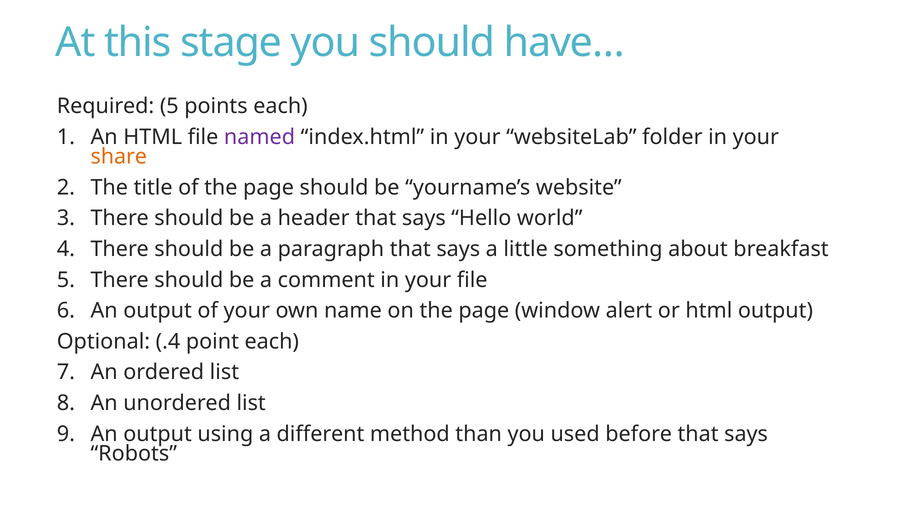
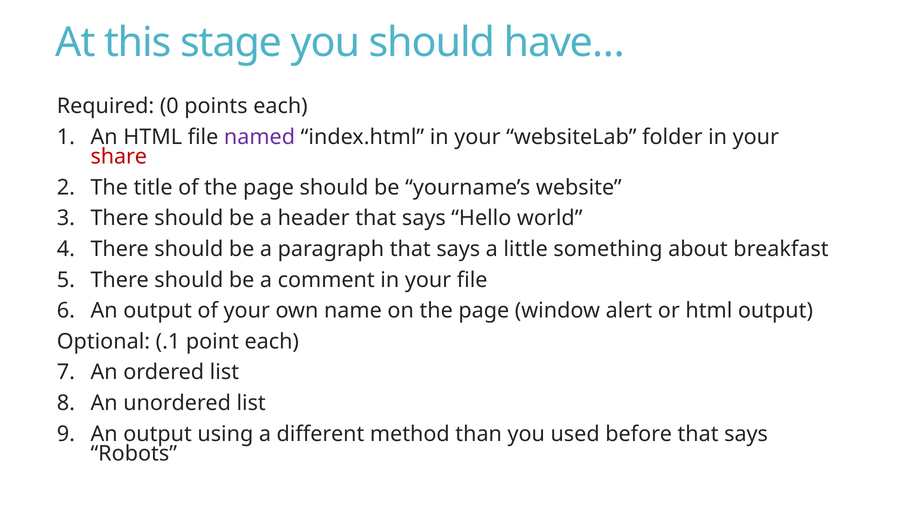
Required 5: 5 -> 0 (169, 106)
share colour: orange -> red (119, 157)
.4: .4 -> .1 (168, 341)
